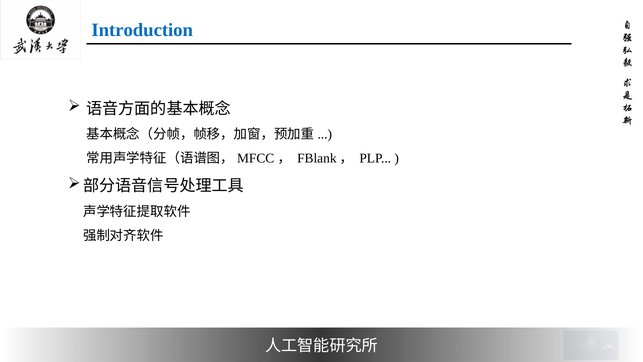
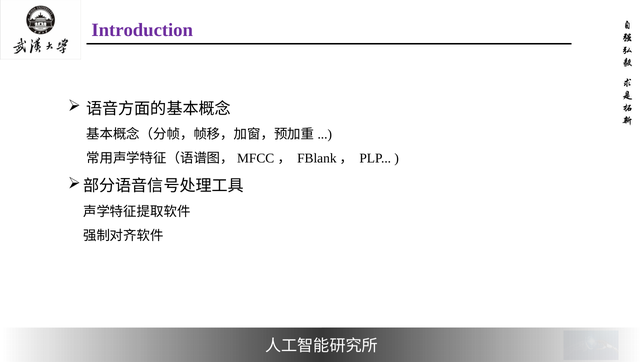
Introduction colour: blue -> purple (142, 30)
